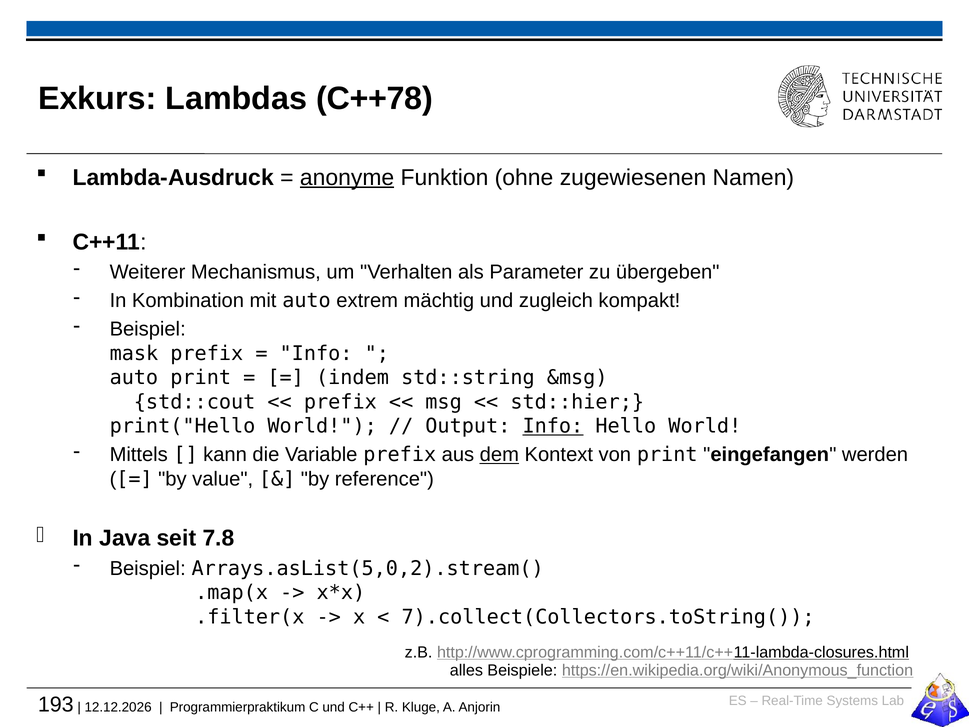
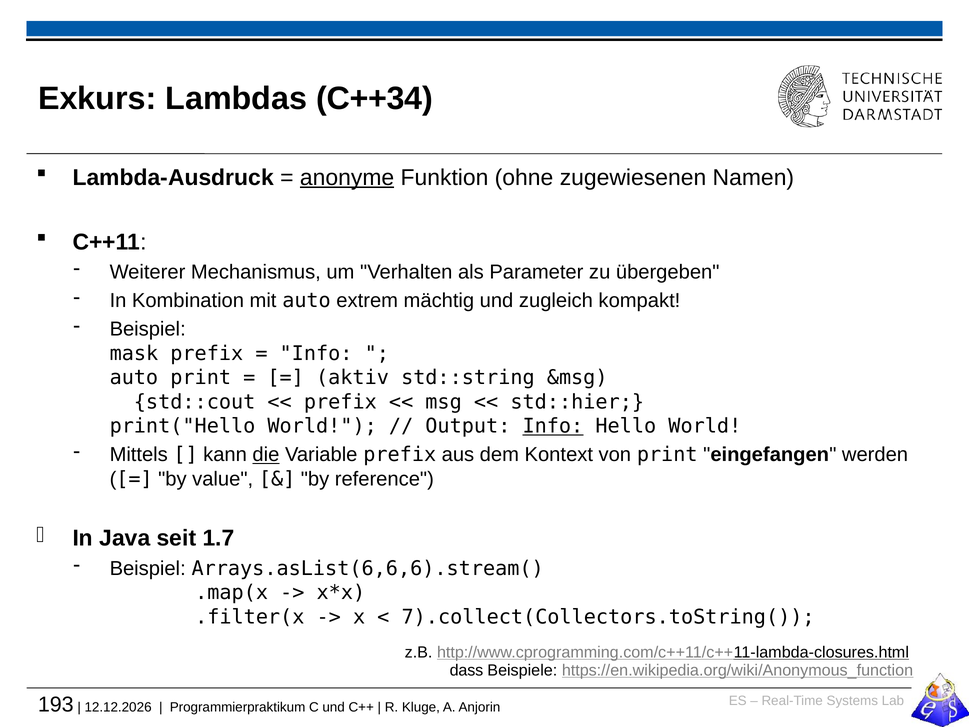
C++78: C++78 -> C++34 (375, 98)
indem: indem -> aktiv (353, 378)
die underline: none -> present (266, 455)
dem underline: present -> none (499, 455)
7.8: 7.8 -> 1.7 (218, 538)
Arrays.asList(5,0,2).stream(: Arrays.asList(5,0,2).stream( -> Arrays.asList(6,6,6).stream( (368, 568)
alles: alles -> dass (466, 670)
